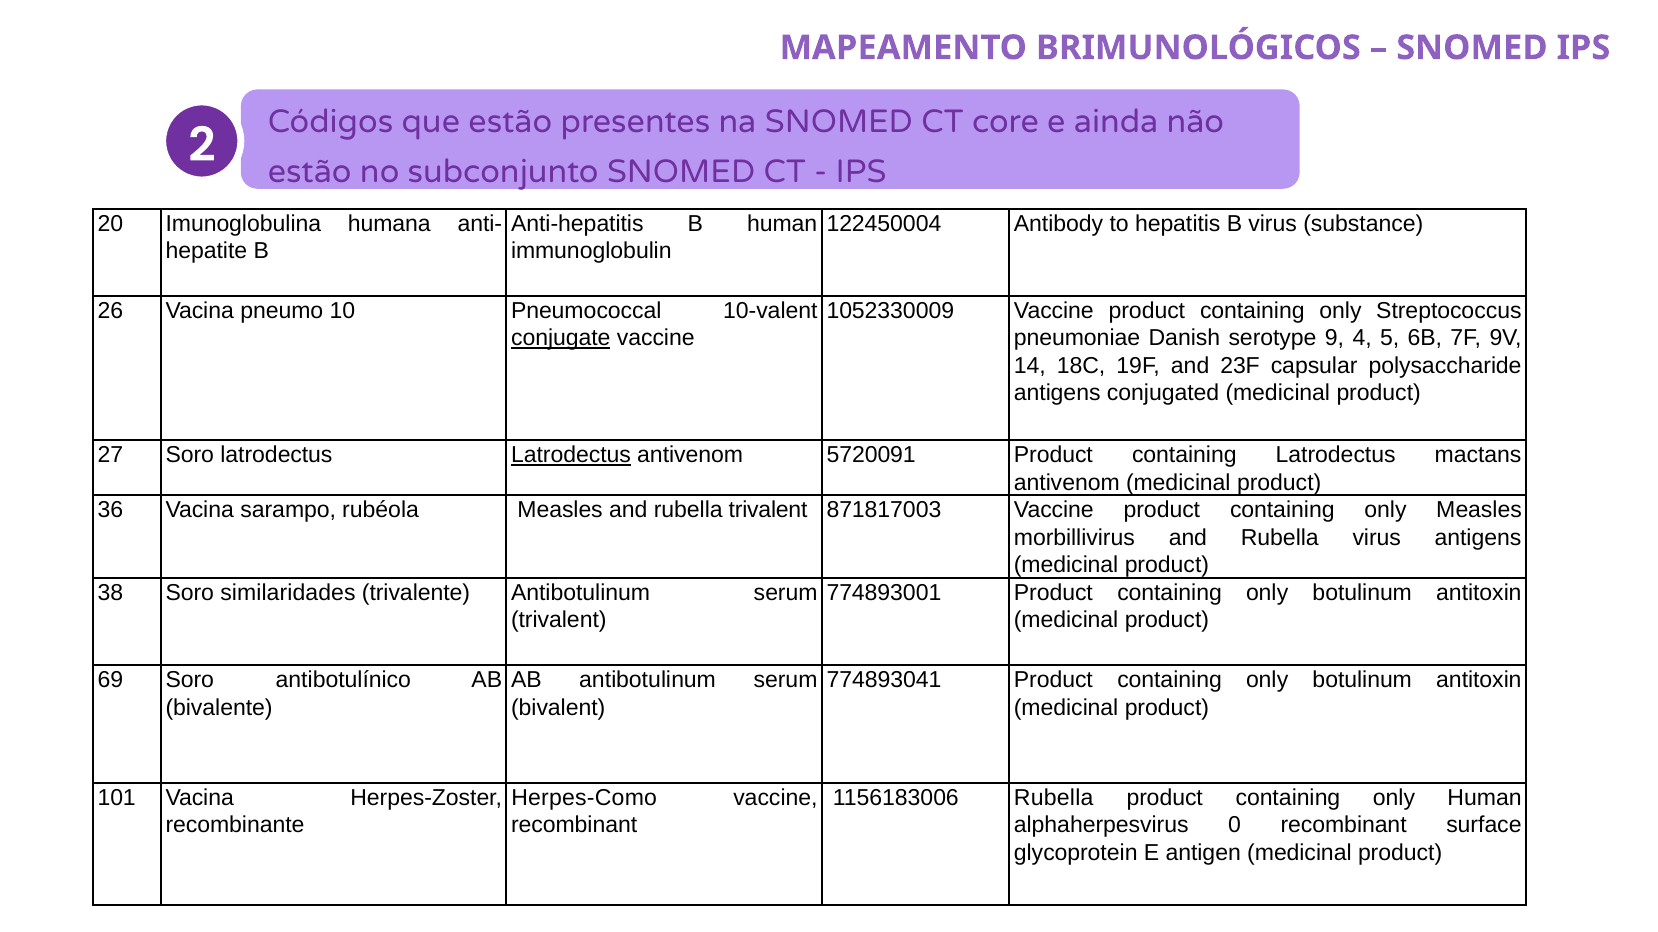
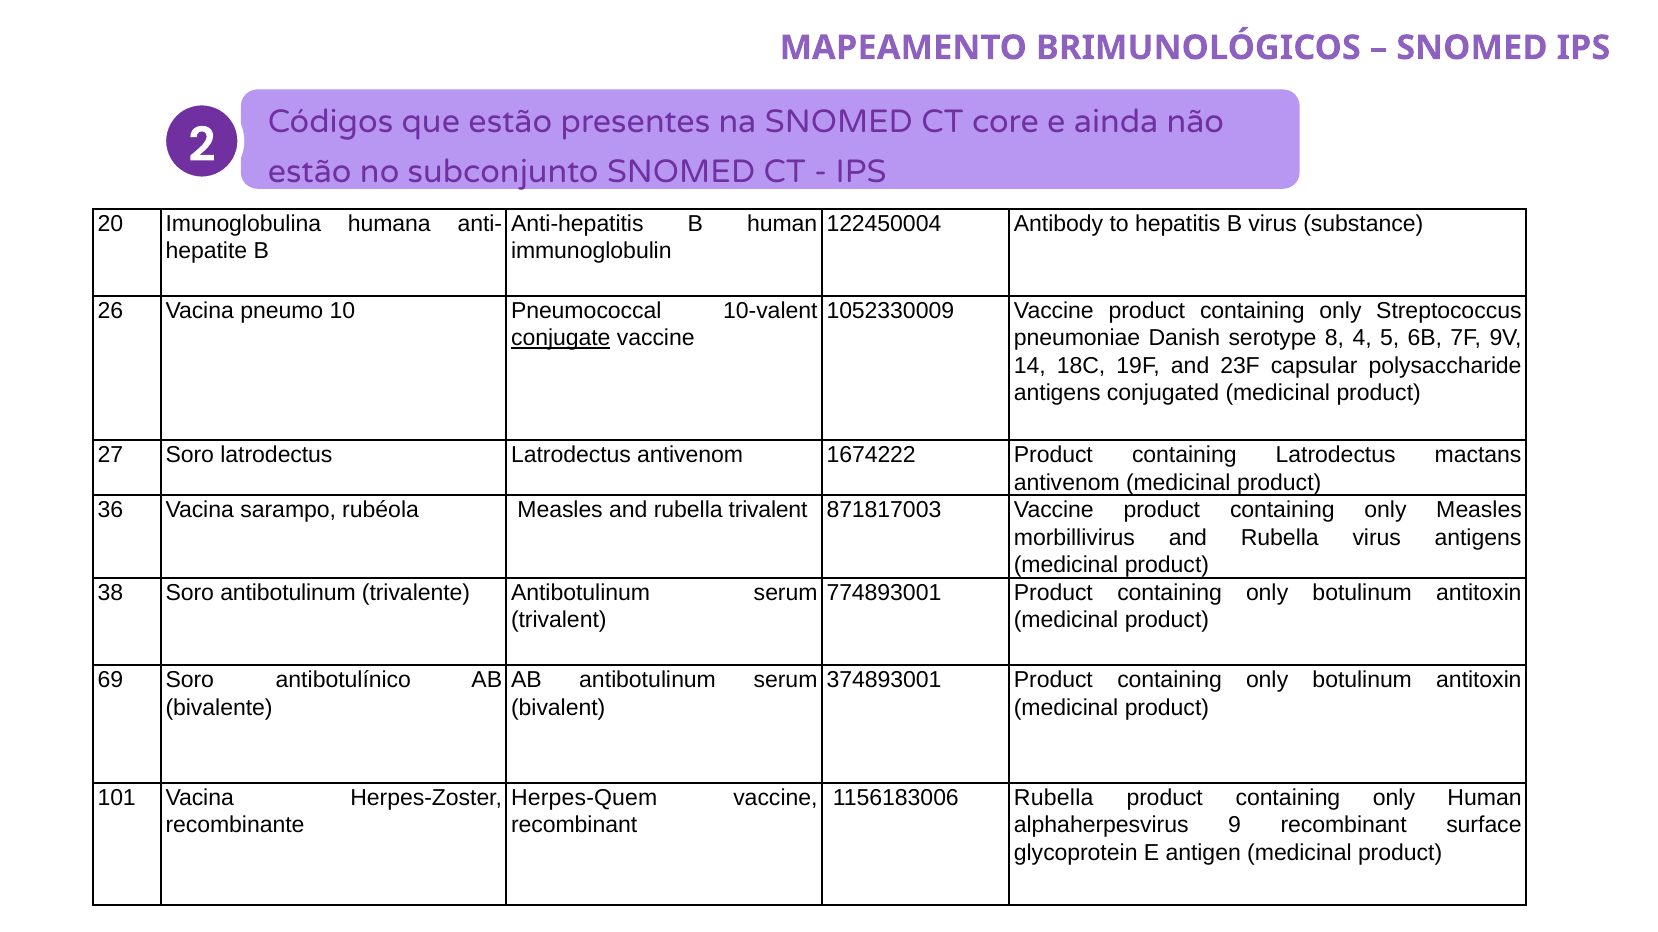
9: 9 -> 8 (1334, 338)
Latrodectus underline: present -> none (571, 455)
5720091: 5720091 -> 1674222 (871, 455)
Soro similaridades: similaridades -> antibotulinum (288, 593)
774893041: 774893041 -> 374893001 (884, 681)
Herpes-Como: Herpes-Como -> Herpes-Quem (584, 798)
0: 0 -> 9 (1235, 826)
